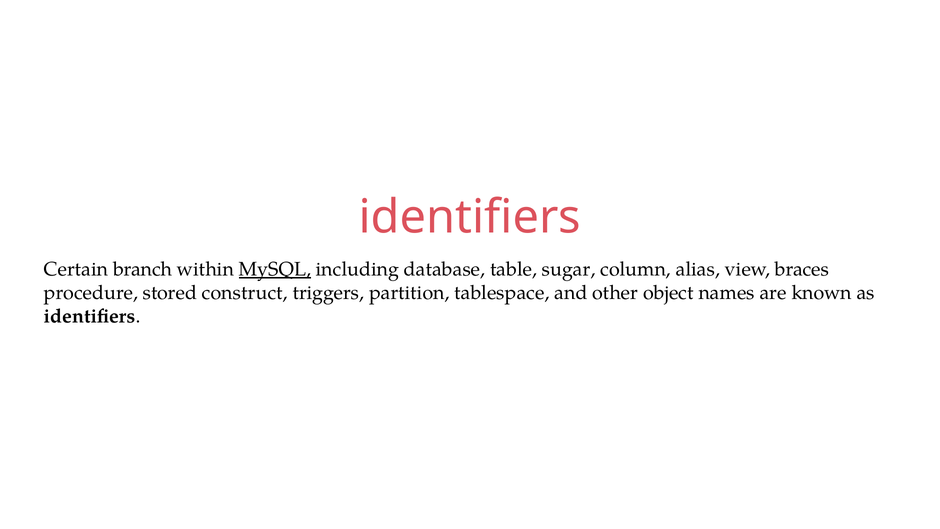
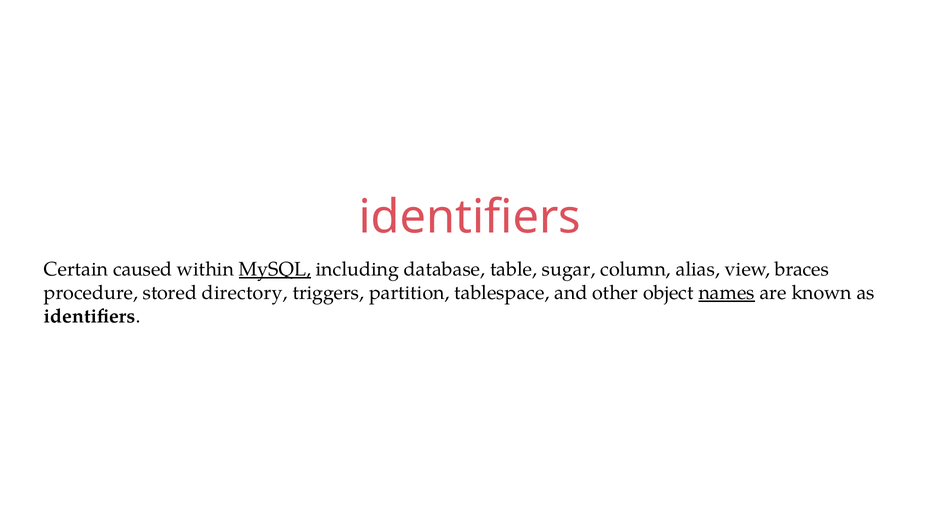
branch: branch -> caused (143, 269)
construct: construct -> directory (245, 293)
names underline: none -> present (727, 293)
